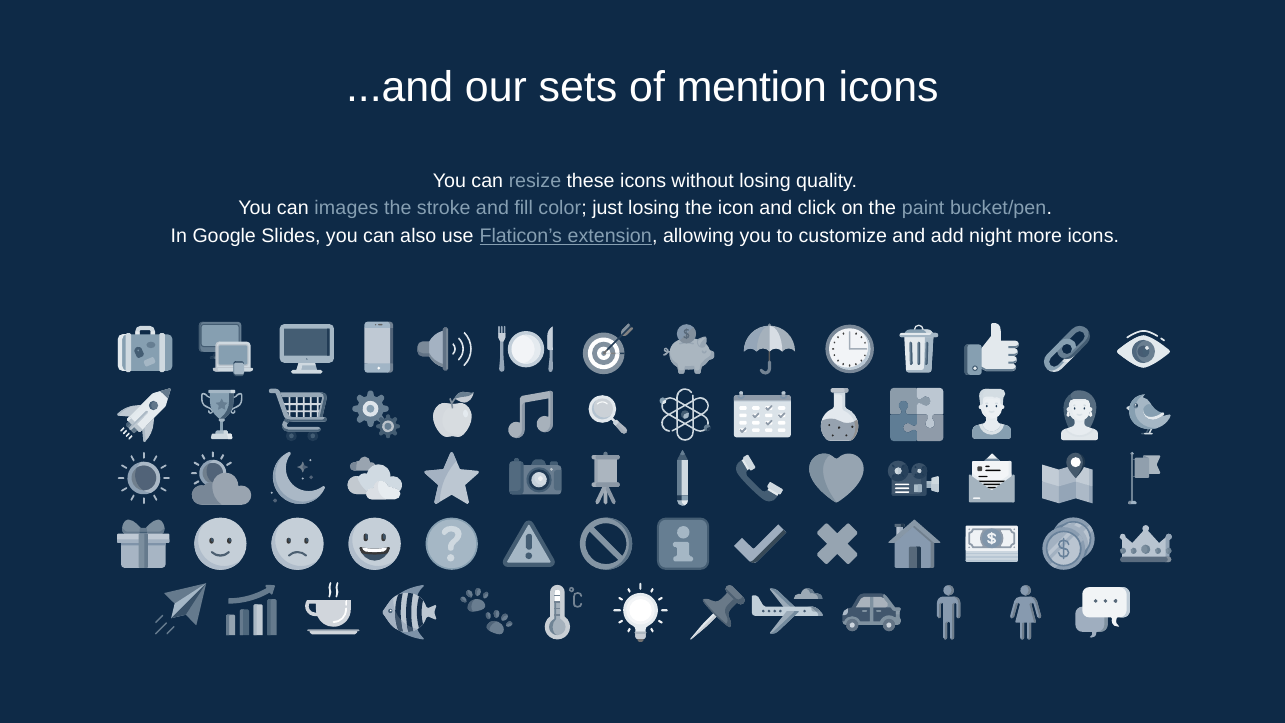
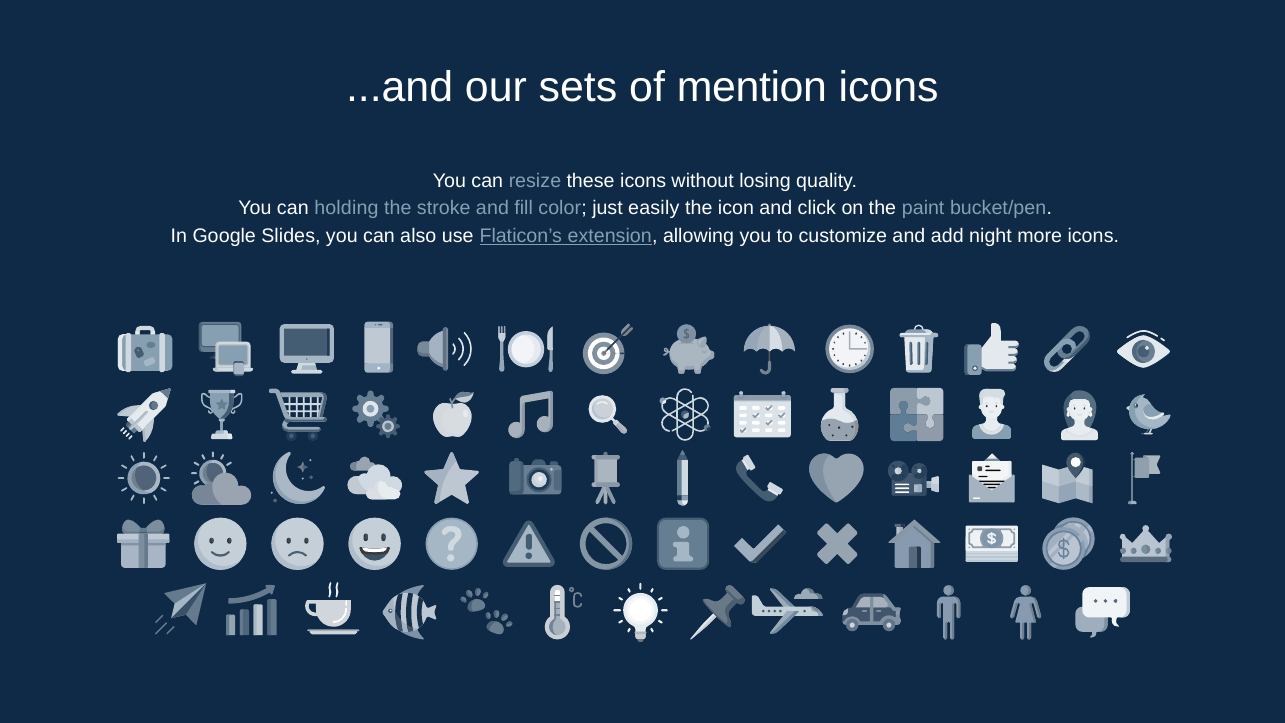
images: images -> holding (346, 208)
just losing: losing -> easily (654, 208)
